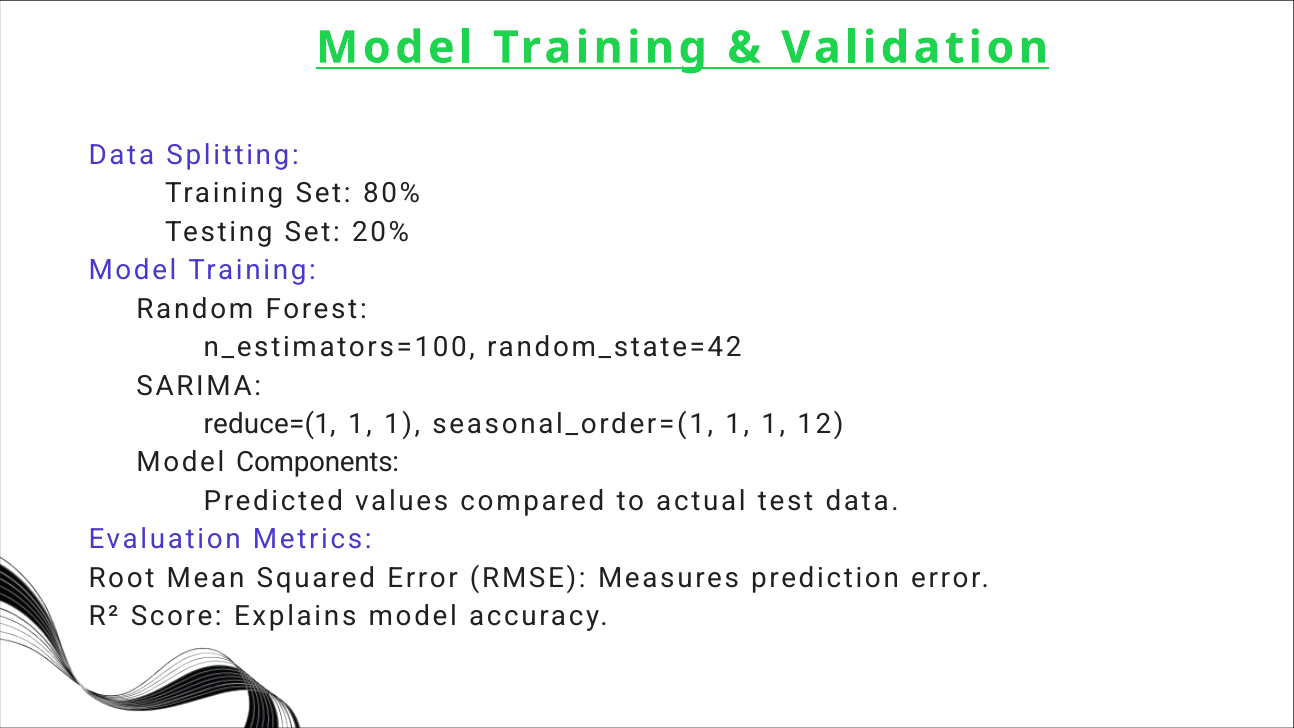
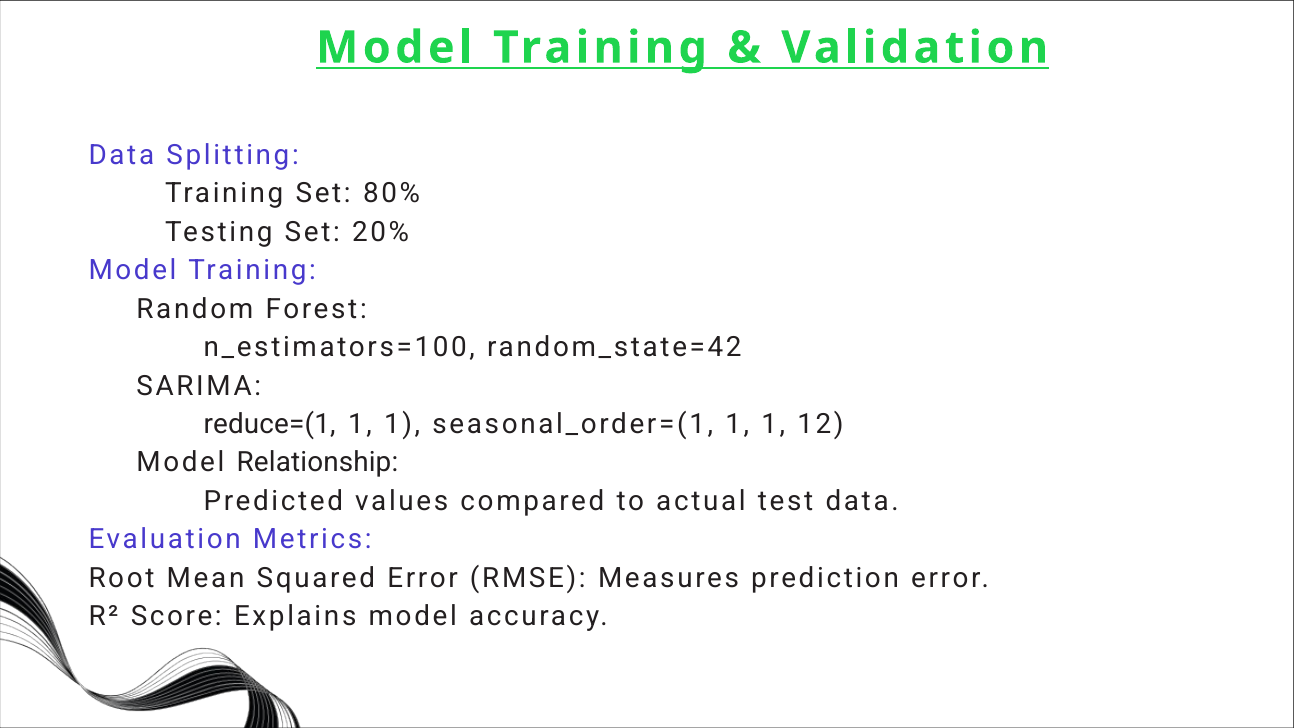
Components: Components -> Relationship (317, 463)
